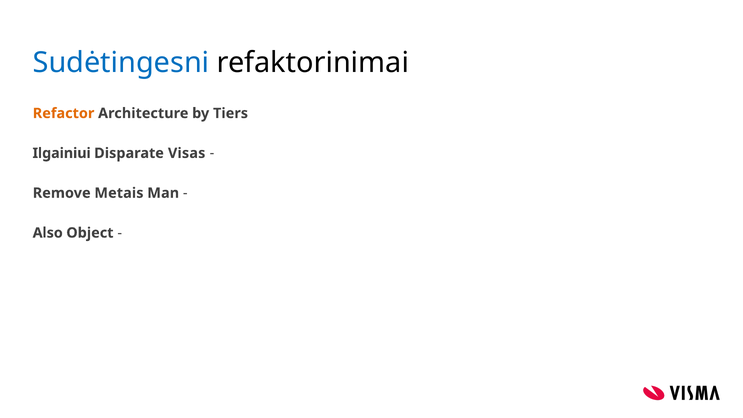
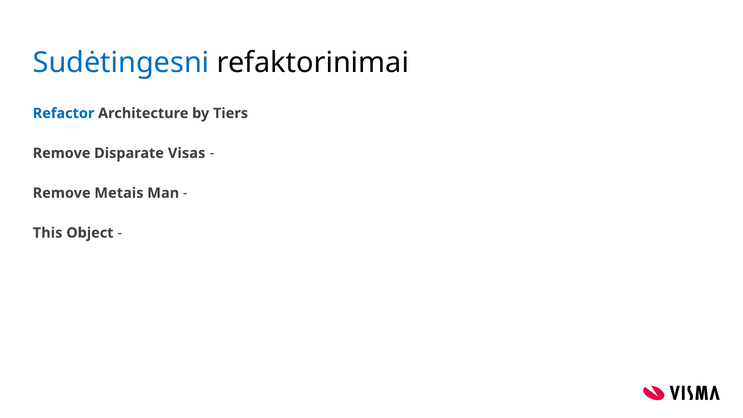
Refactor colour: orange -> blue (64, 113)
Ilgainiui: Ilgainiui -> Remove (62, 153)
Also: Also -> This (48, 233)
